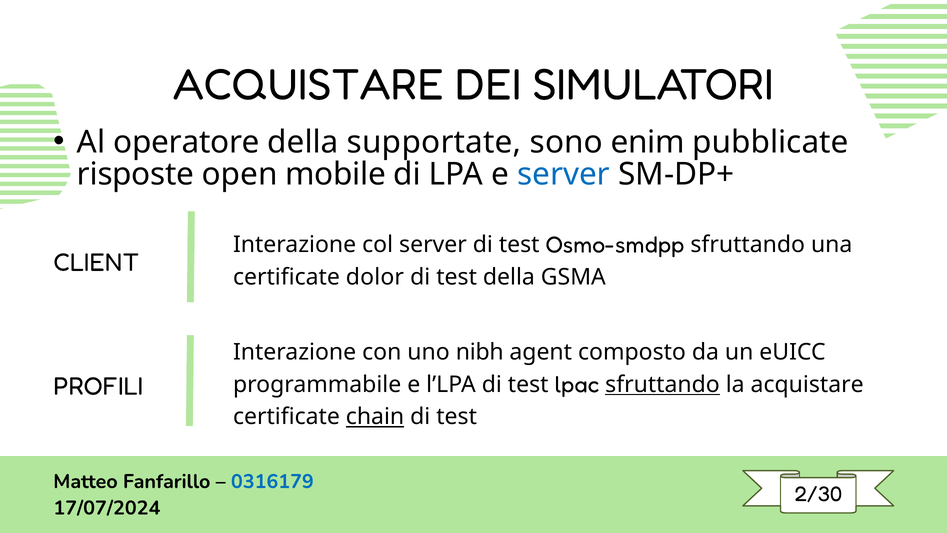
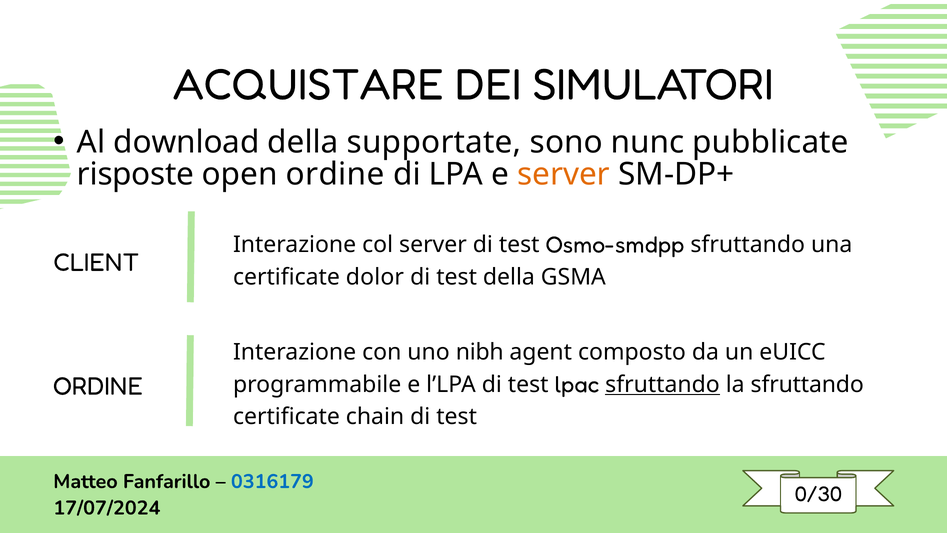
operatore: operatore -> download (186, 142)
enim: enim -> nunc (648, 142)
open mobile: mobile -> ordine (335, 174)
server colour: blue -> orange (564, 174)
PROFILI: PROFILI -> ORDINE (98, 386)
la acquistare: acquistare -> sfruttando (807, 384)
chain underline: present -> none (375, 417)
2/30: 2/30 -> 0/30 (818, 494)
